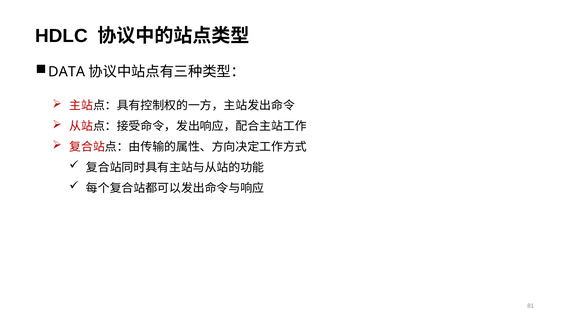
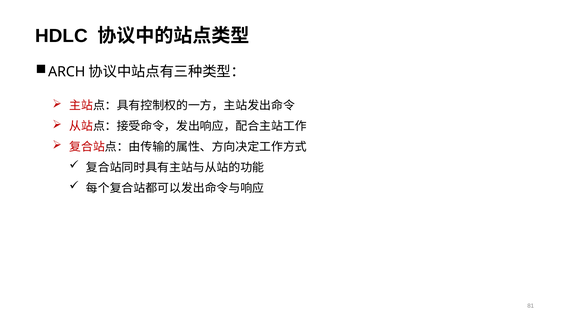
DATA: DATA -> ARCH (67, 72)
